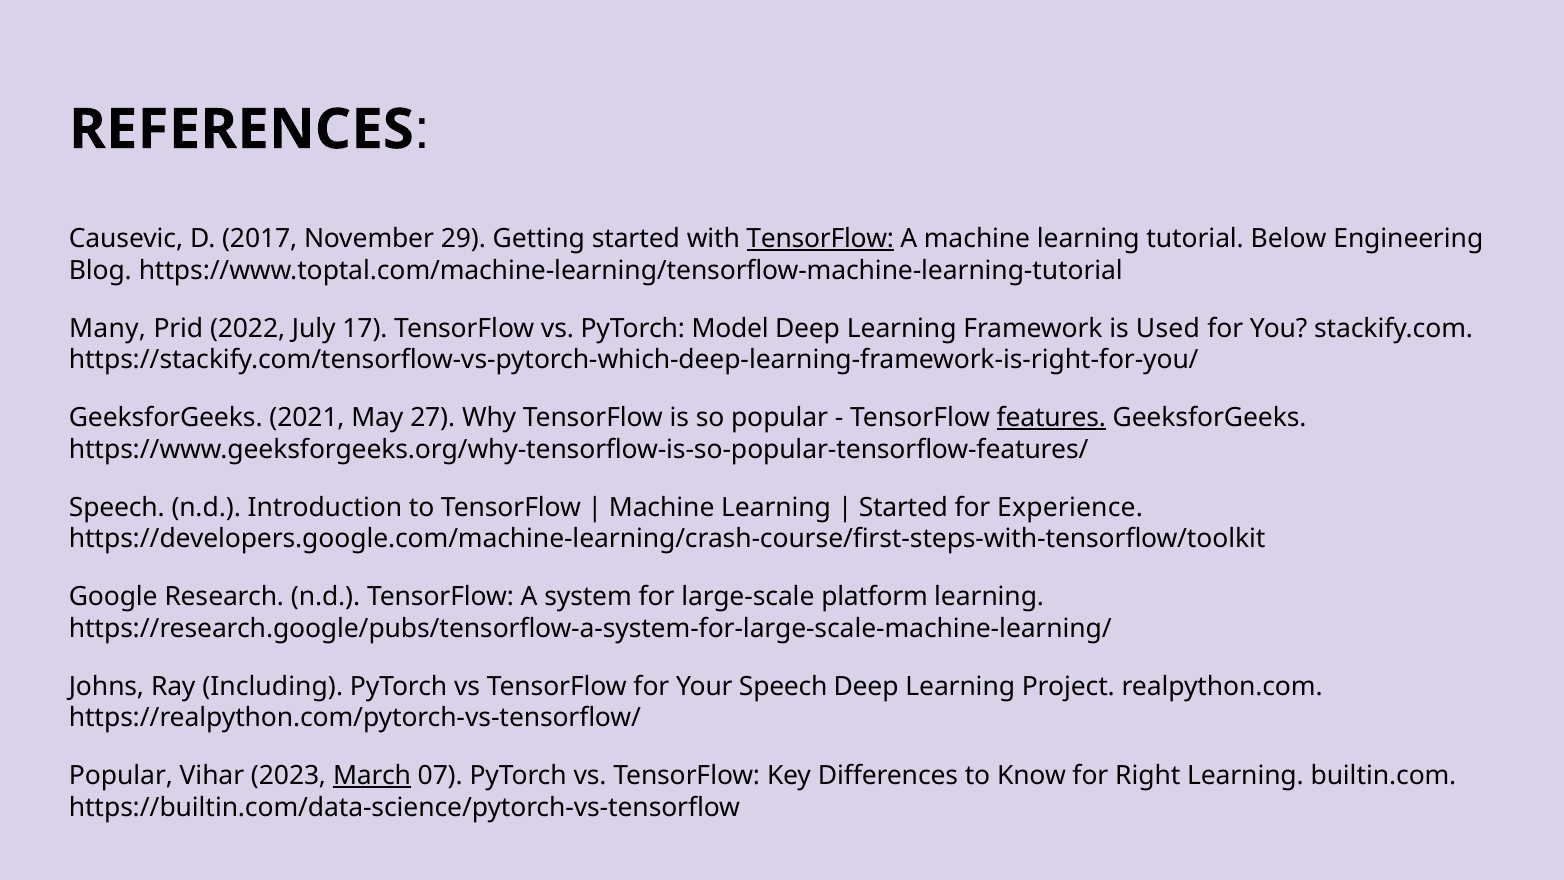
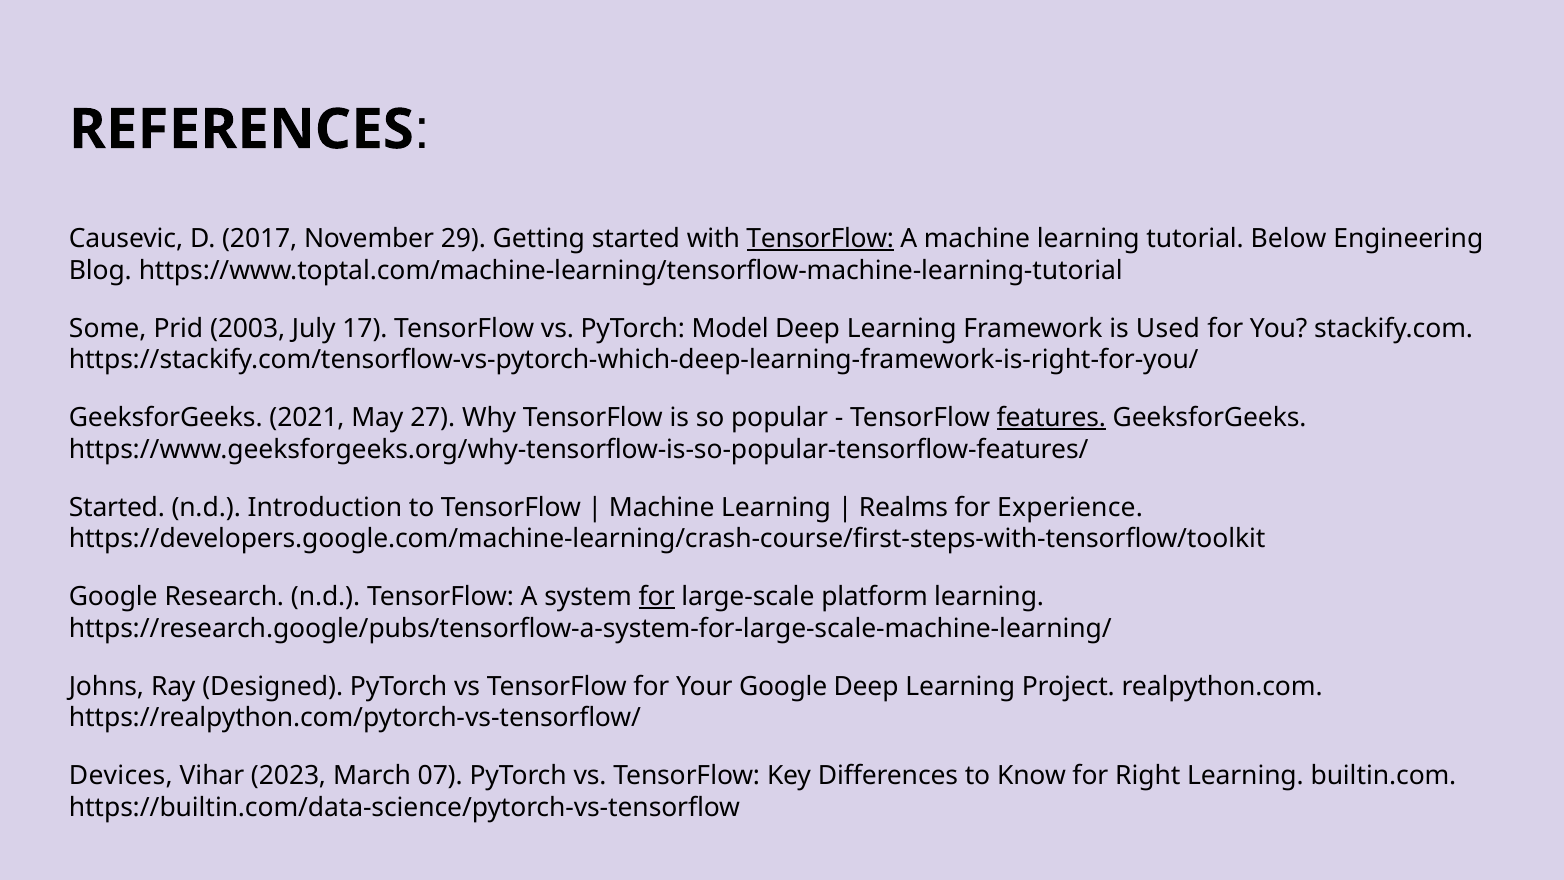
Many: Many -> Some (108, 328)
2022: 2022 -> 2003 (248, 328)
Speech: Speech -> Started (117, 507)
Started: Started -> Realms (903, 507)
for underline: none -> present (657, 597)
Including: Including -> Designed (273, 686)
Your Speech: Speech -> Google (783, 686)
Popular: Popular -> Devices (121, 776)
March underline: present -> none (372, 776)
